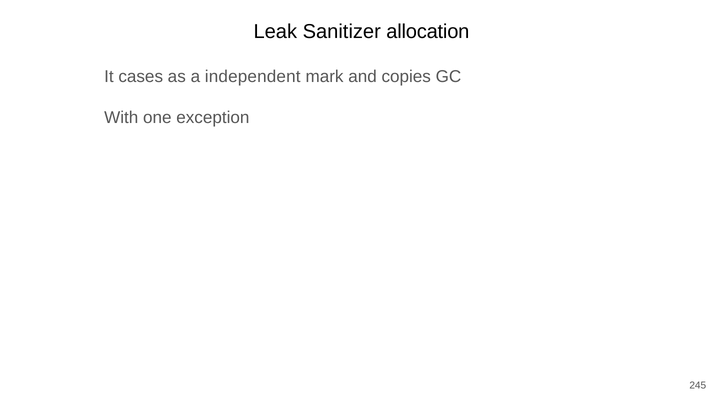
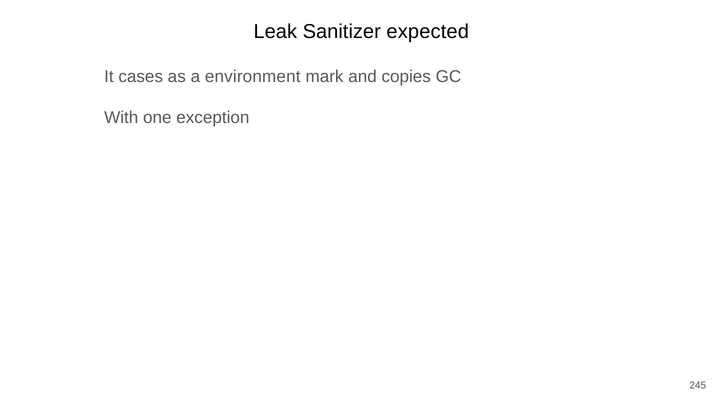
allocation: allocation -> expected (428, 32)
independent: independent -> environment (253, 77)
